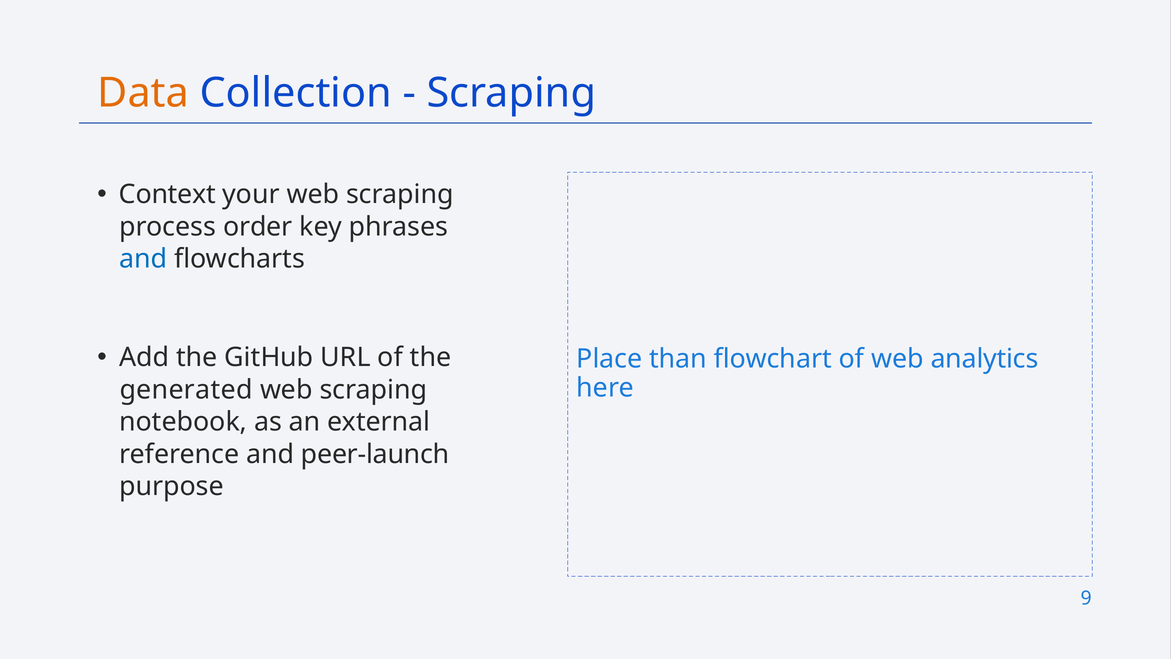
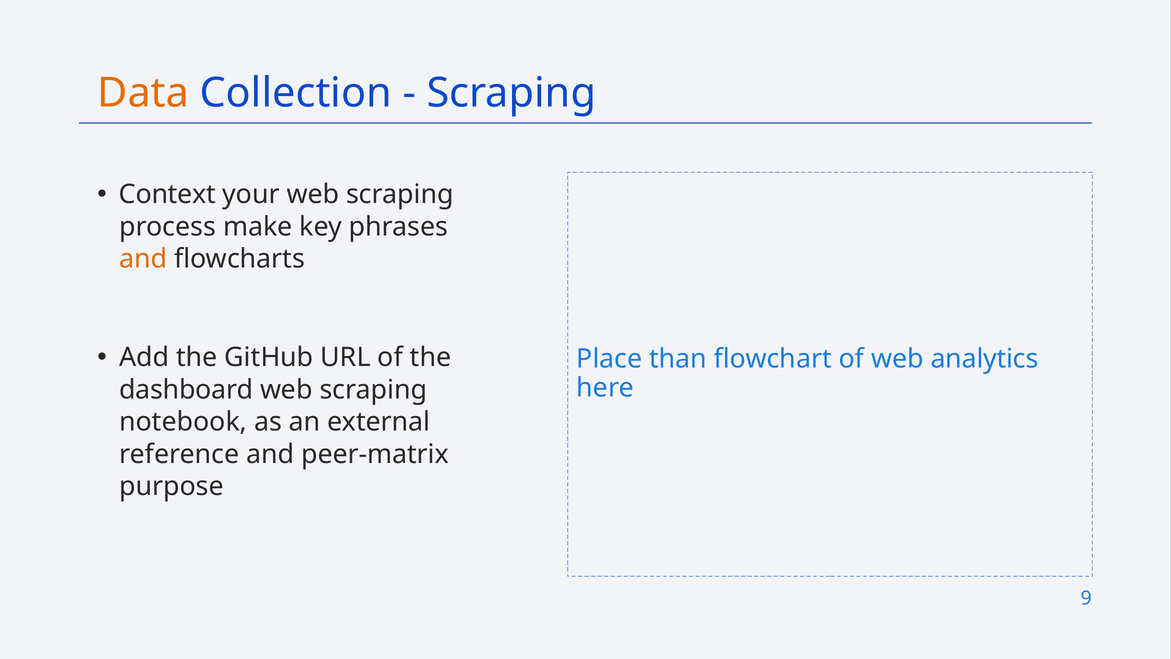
order: order -> make (258, 227)
and colour: blue -> orange (143, 259)
generated: generated -> dashboard (186, 390)
peer-launch: peer-launch -> peer-matrix (375, 454)
